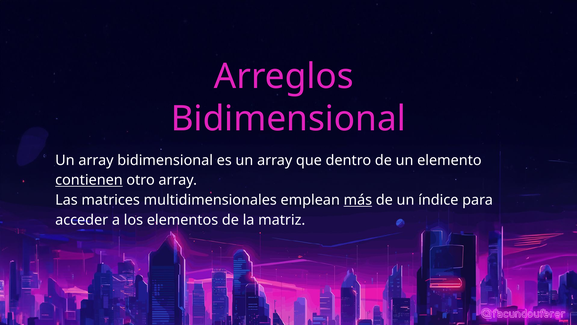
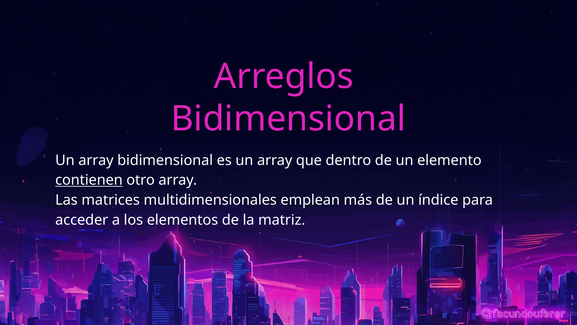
más underline: present -> none (358, 200)
